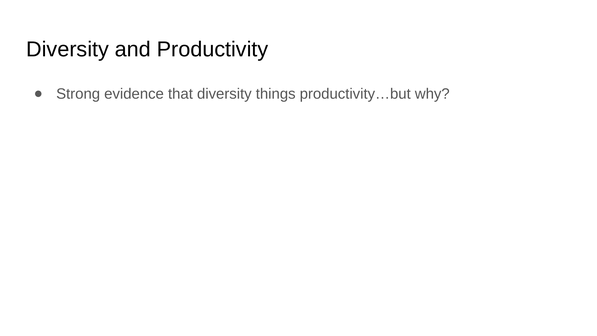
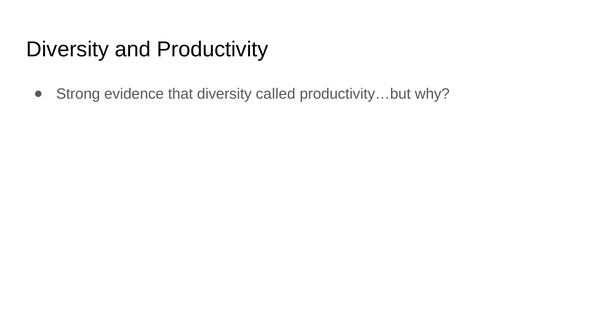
things: things -> called (276, 94)
